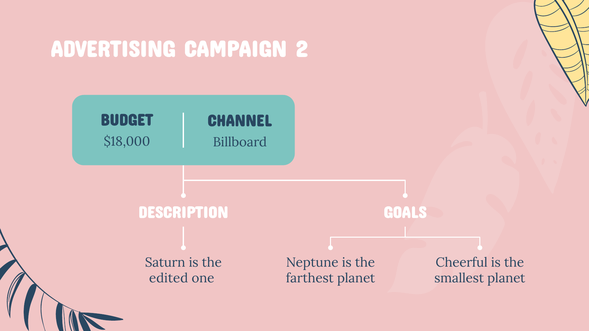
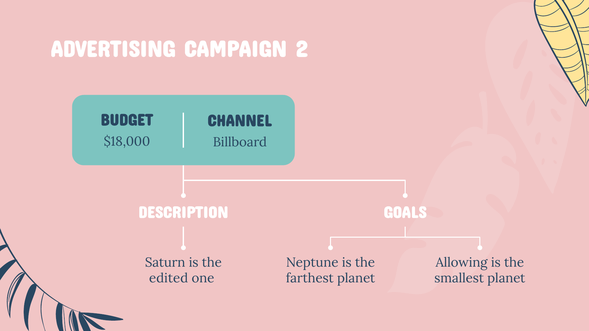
Cheerful: Cheerful -> Allowing (462, 263)
